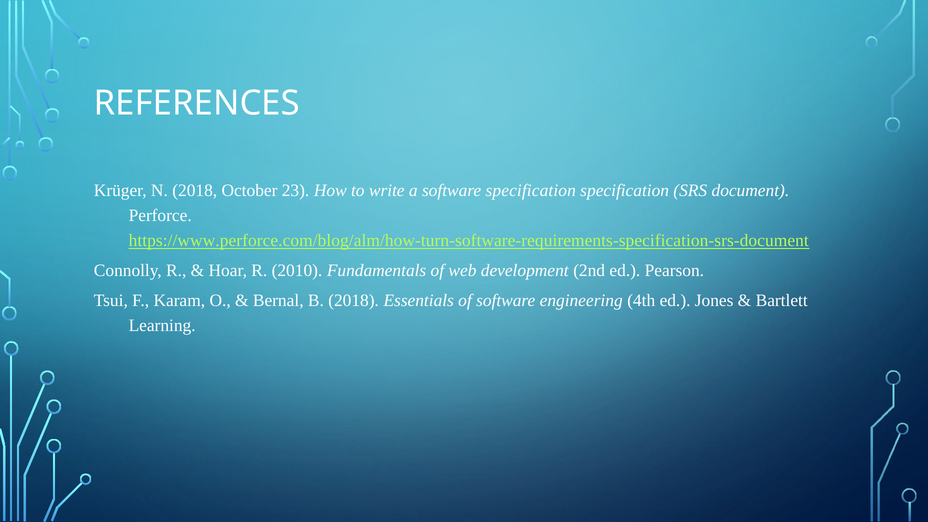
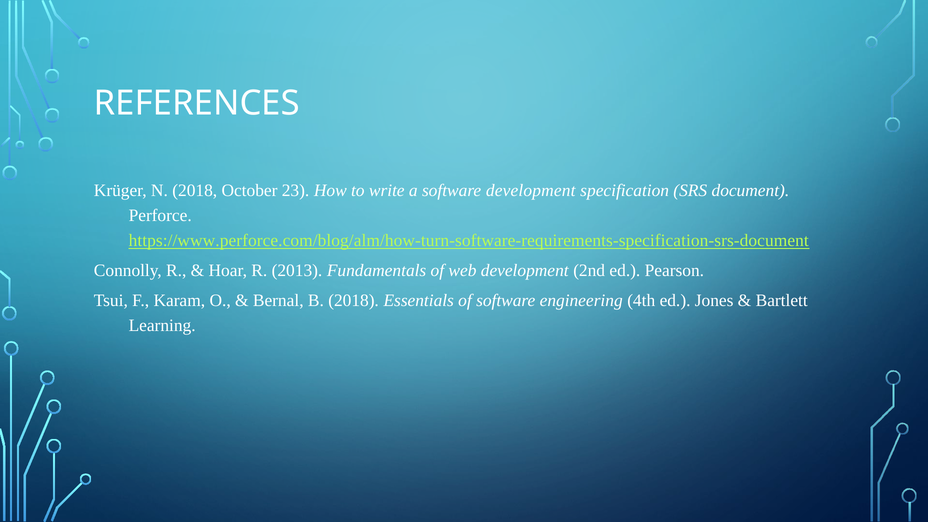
software specification: specification -> development (531, 191)
2010: 2010 -> 2013 (297, 270)
